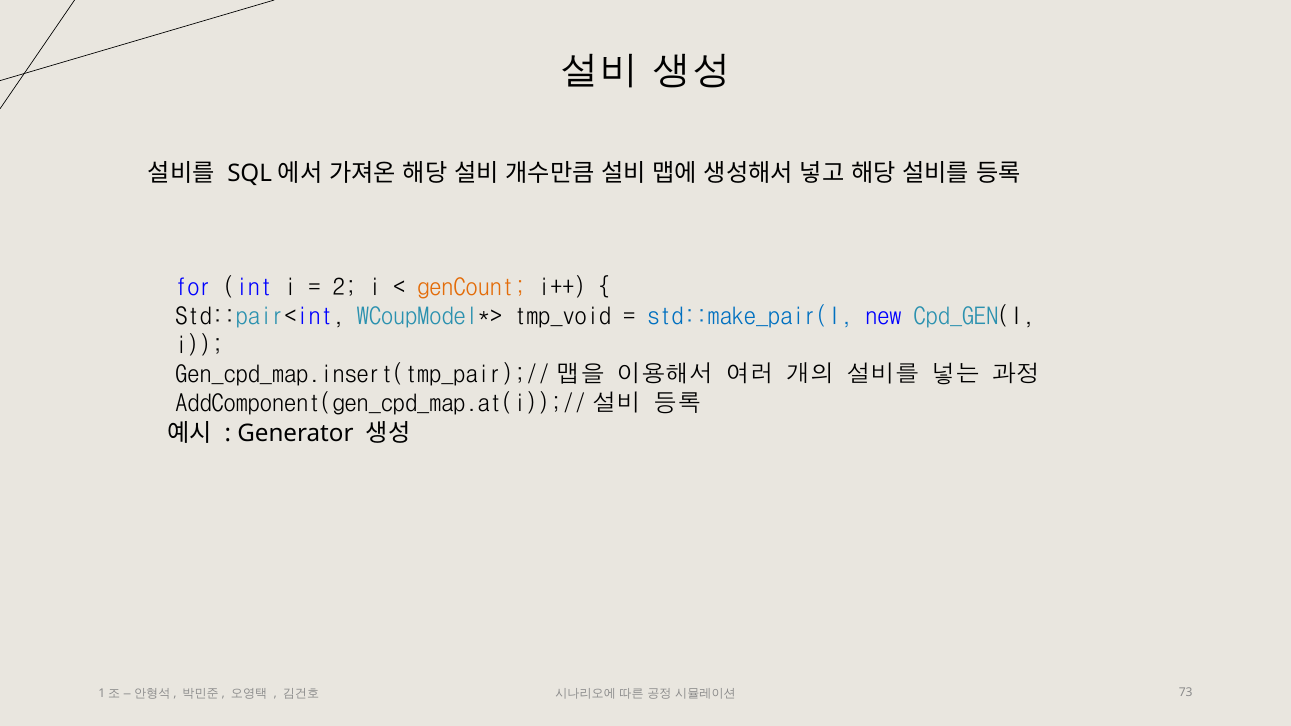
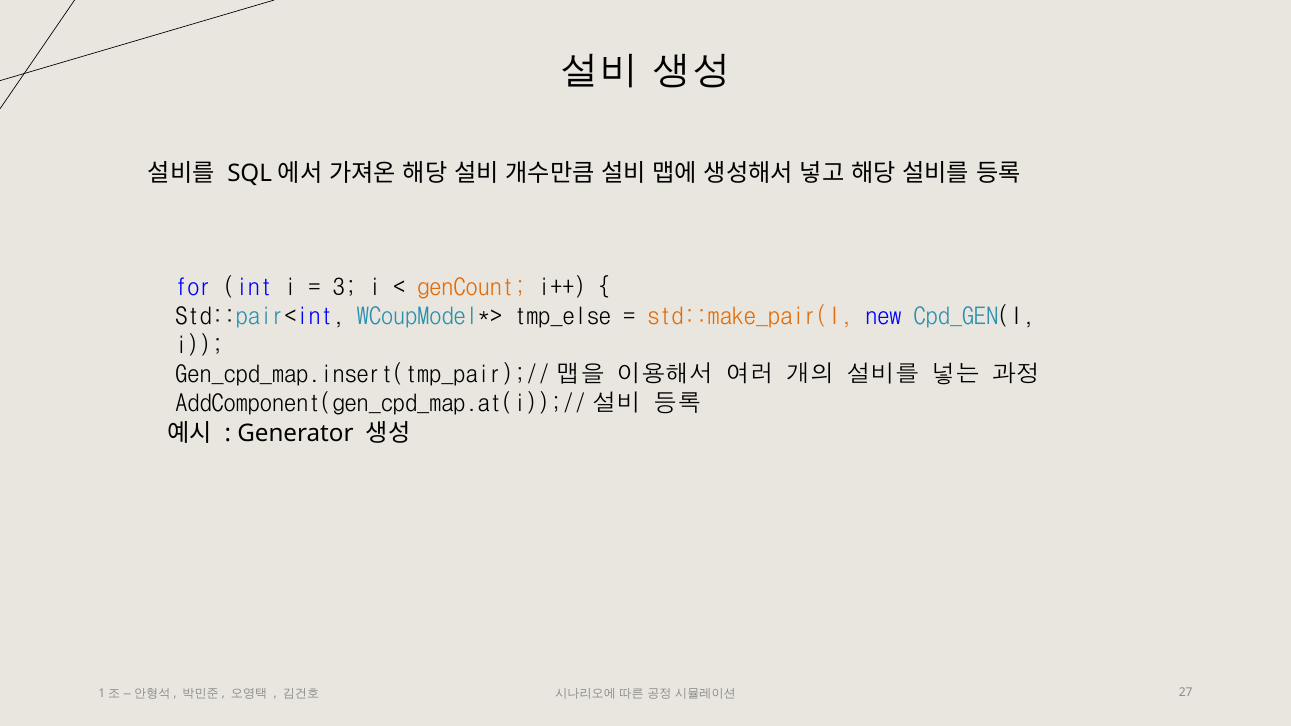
2: 2 -> 3 (345, 288)
tmp_void: tmp_void -> tmp_else (563, 317)
std::make_pair(I colour: blue -> orange (750, 317)
73: 73 -> 27 (1186, 692)
